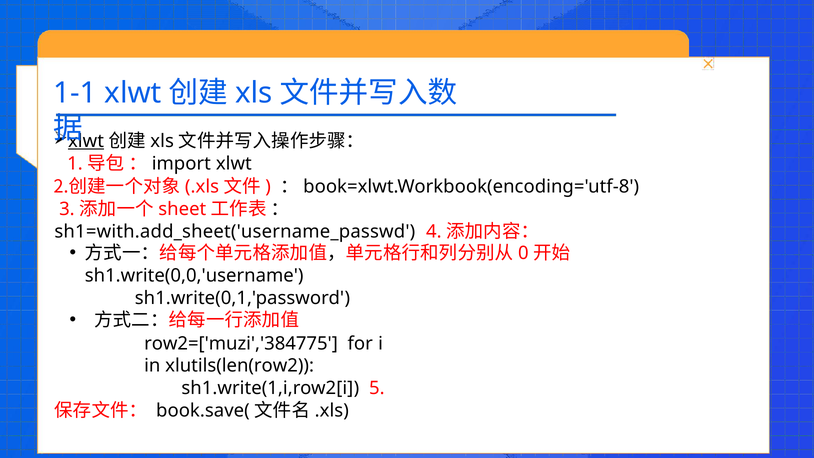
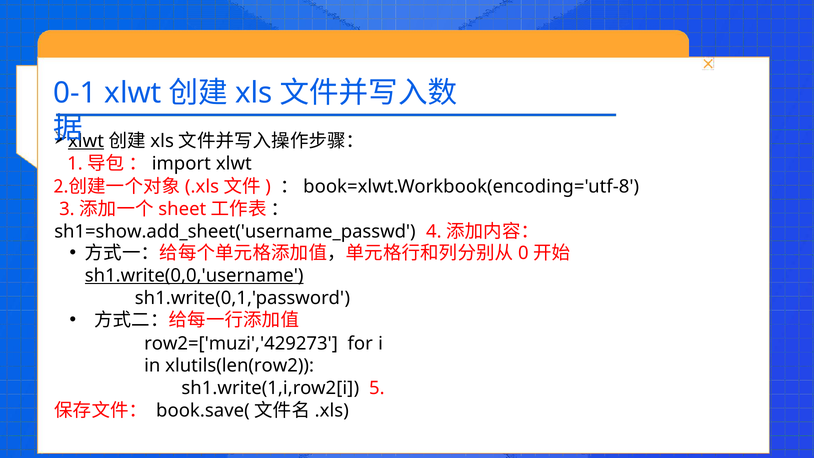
1-1: 1-1 -> 0-1 (75, 93)
sh1=with.add_sheet('username_passwd: sh1=with.add_sheet('username_passwd -> sh1=show.add_sheet('username_passwd (235, 231)
sh1.write(0,0,'username underline: none -> present (194, 276)
row2=['muzi','384775: row2=['muzi','384775 -> row2=['muzi','429273 (241, 343)
